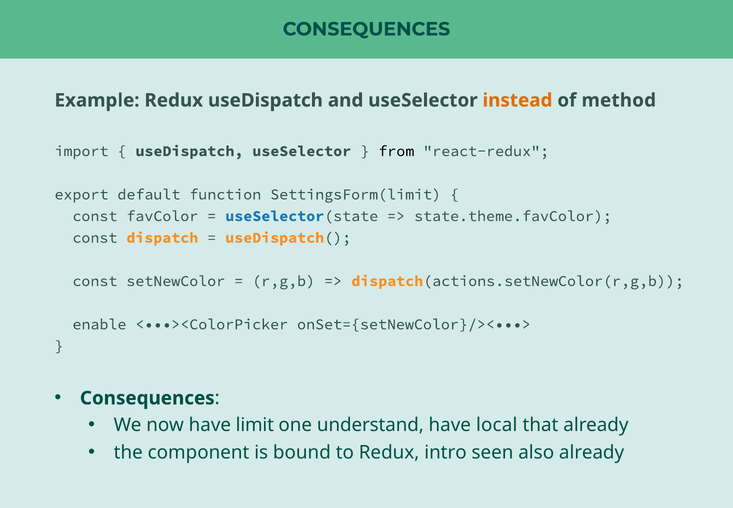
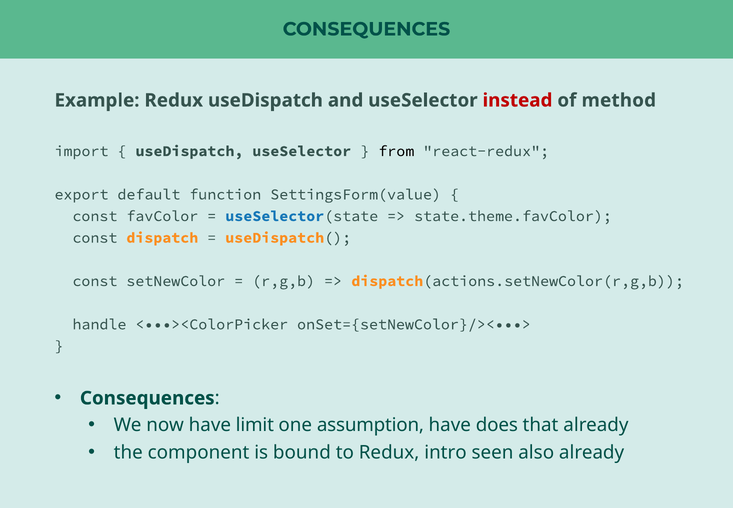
instead colour: orange -> red (517, 100)
SettingsForm(limit: SettingsForm(limit -> SettingsForm(value (356, 194)
enable: enable -> handle (99, 324)
understand: understand -> assumption (370, 425)
local: local -> does (497, 425)
